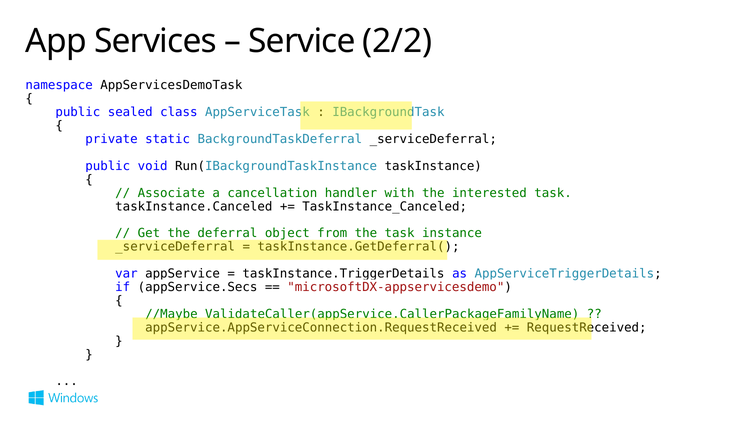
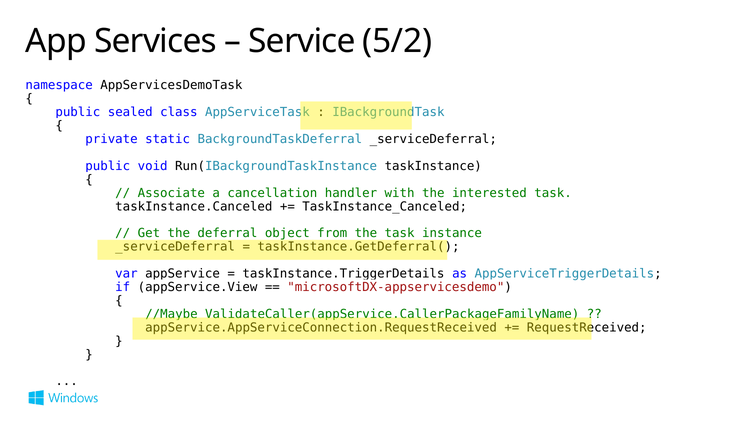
2/2: 2/2 -> 5/2 (397, 41)
appService.Secs: appService.Secs -> appService.View (198, 287)
